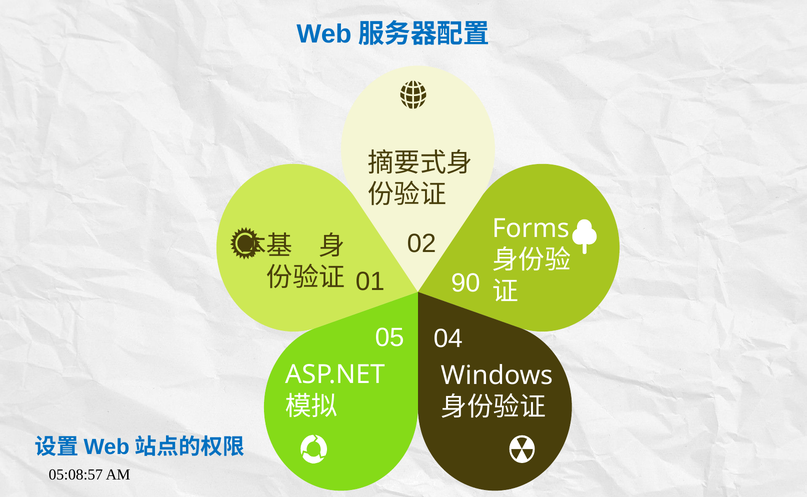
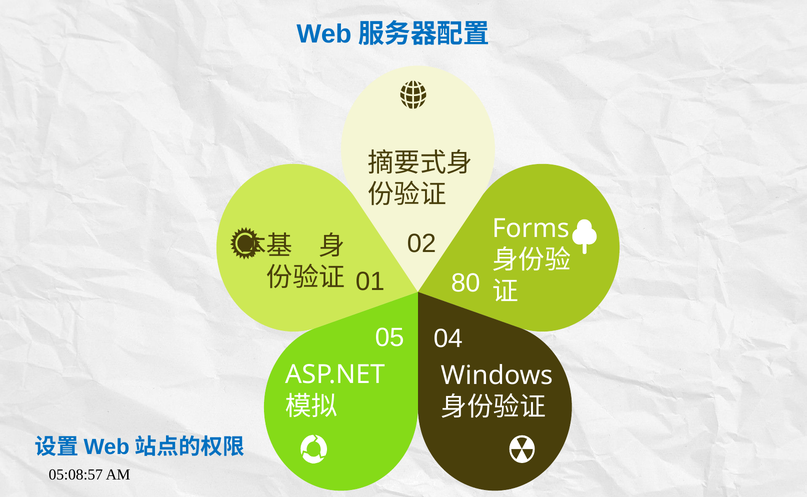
90: 90 -> 80 (466, 283)
